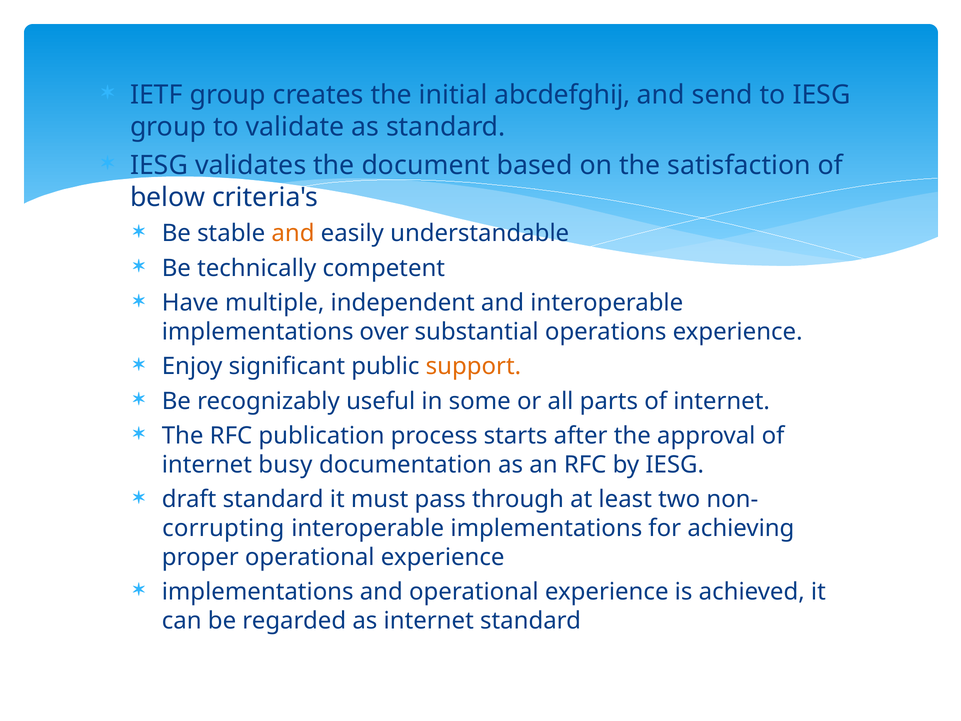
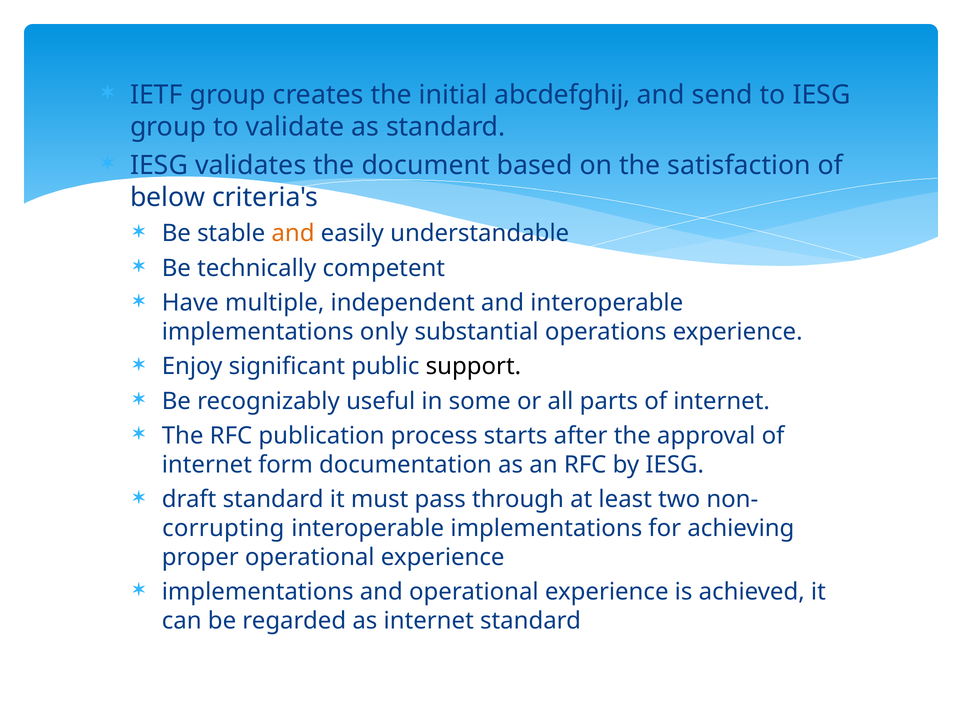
over: over -> only (384, 332)
support colour: orange -> black (473, 366)
busy: busy -> form (286, 465)
